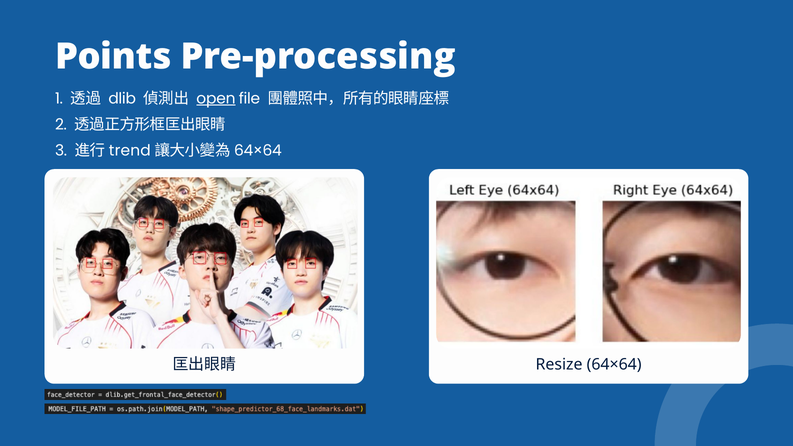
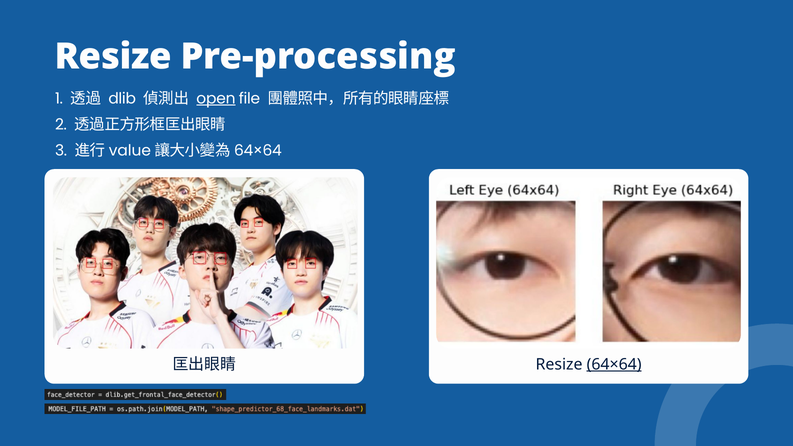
Points: Points -> Resize (113, 57)
trend: trend -> value (130, 151)
64×64 underline: none -> present (614, 364)
